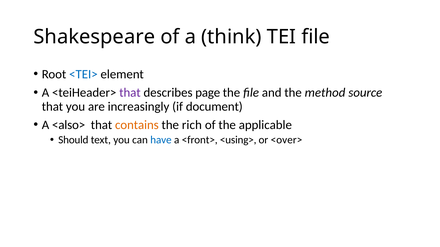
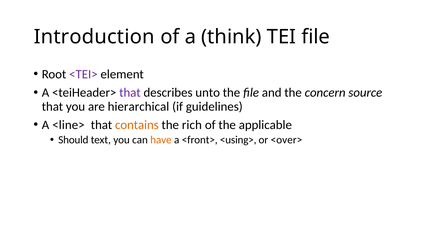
Shakespeare: Shakespeare -> Introduction (94, 37)
<TEI> colour: blue -> purple (83, 74)
page: page -> unto (208, 93)
method: method -> concern (325, 93)
increasingly: increasingly -> hierarchical (138, 107)
document: document -> guidelines (214, 107)
<also>: <also> -> <line> (69, 125)
have colour: blue -> orange (161, 140)
